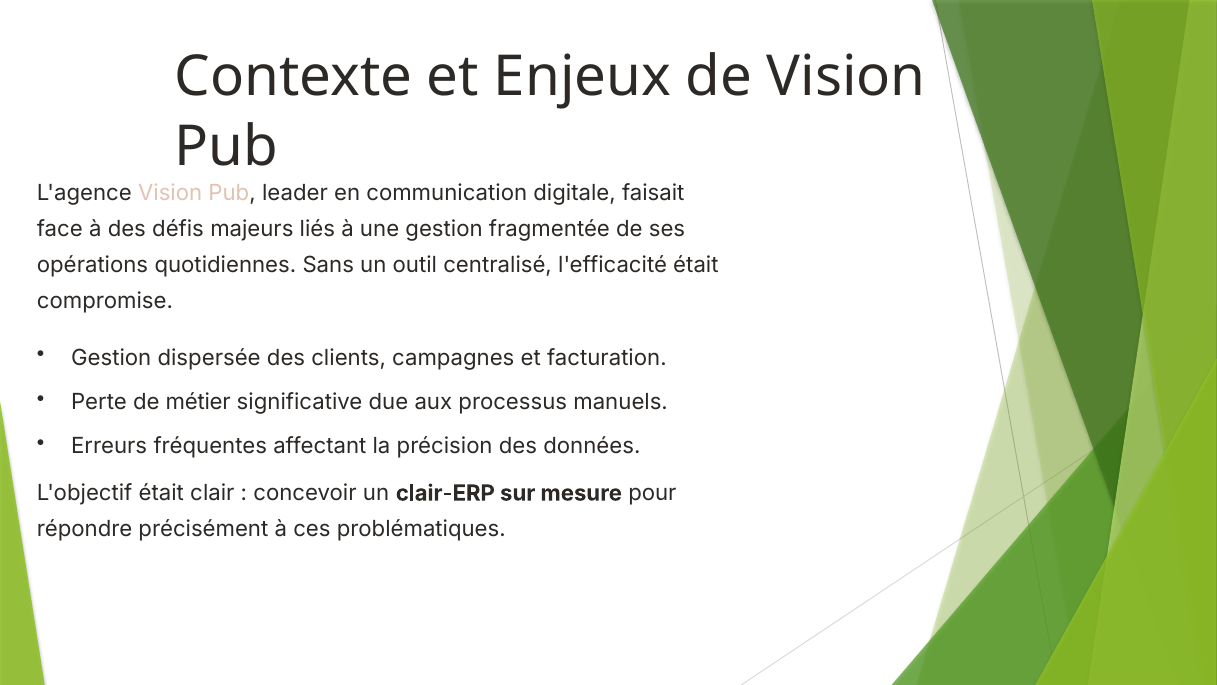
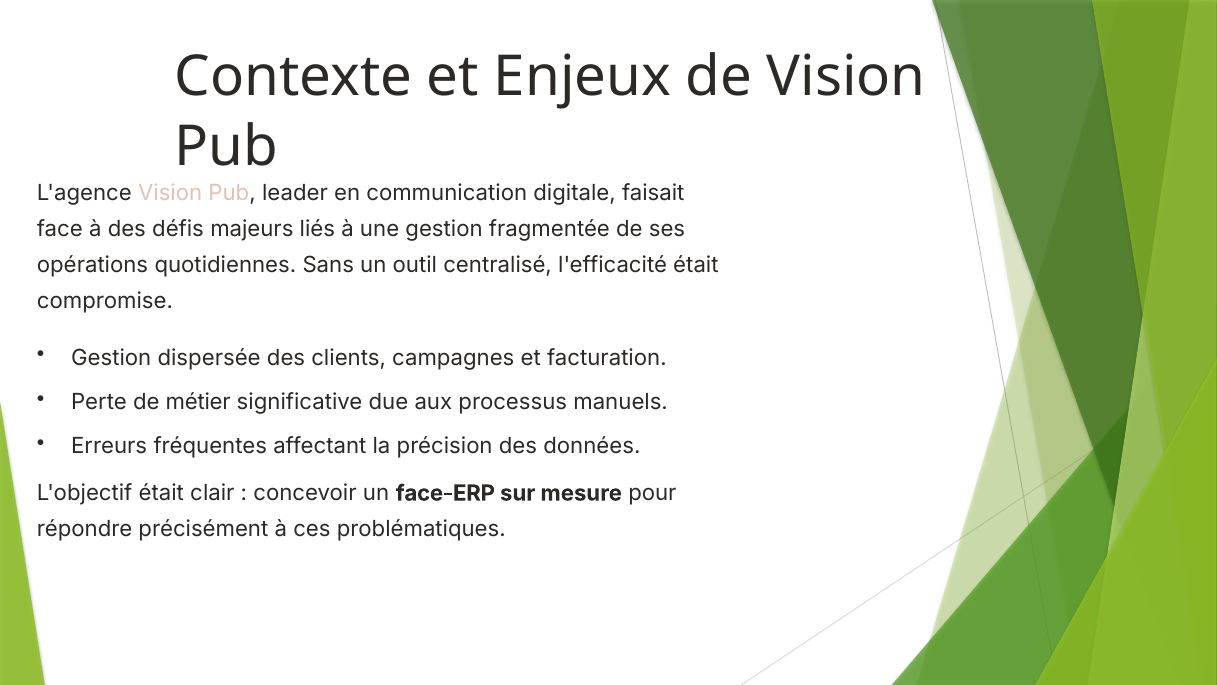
clair-ERP: clair-ERP -> face-ERP (445, 493)
